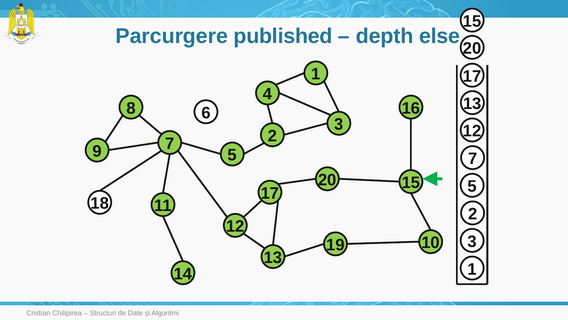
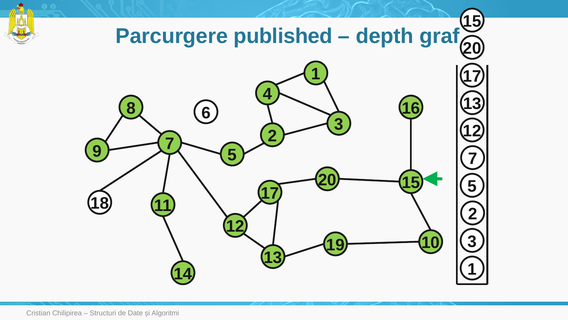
else: else -> graf (440, 36)
